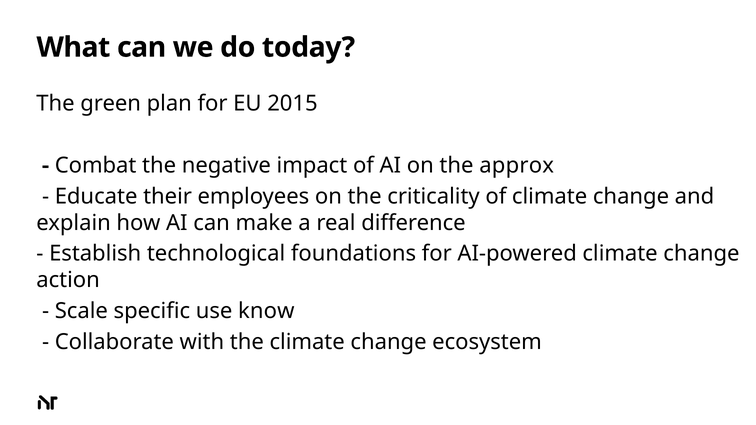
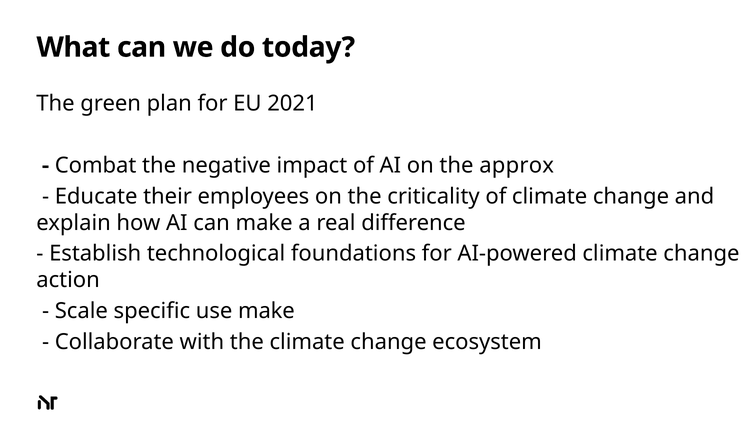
2015: 2015 -> 2021 (292, 104)
use know: know -> make (266, 311)
